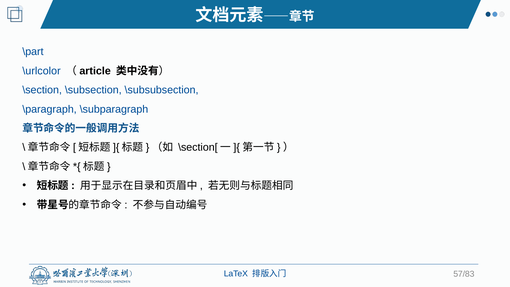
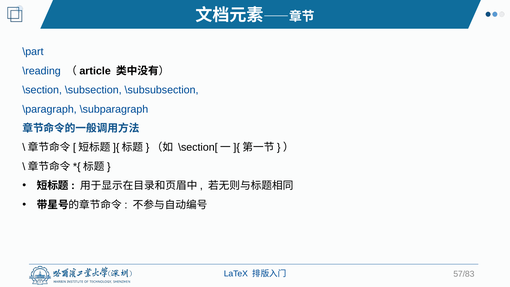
\urlcolor: \urlcolor -> \reading (42, 71)
